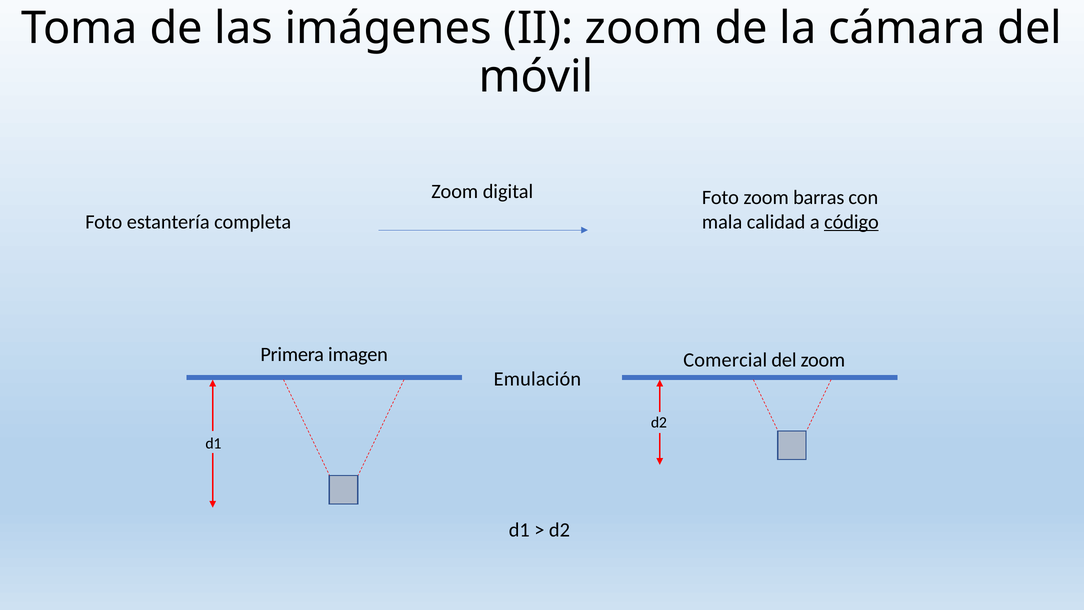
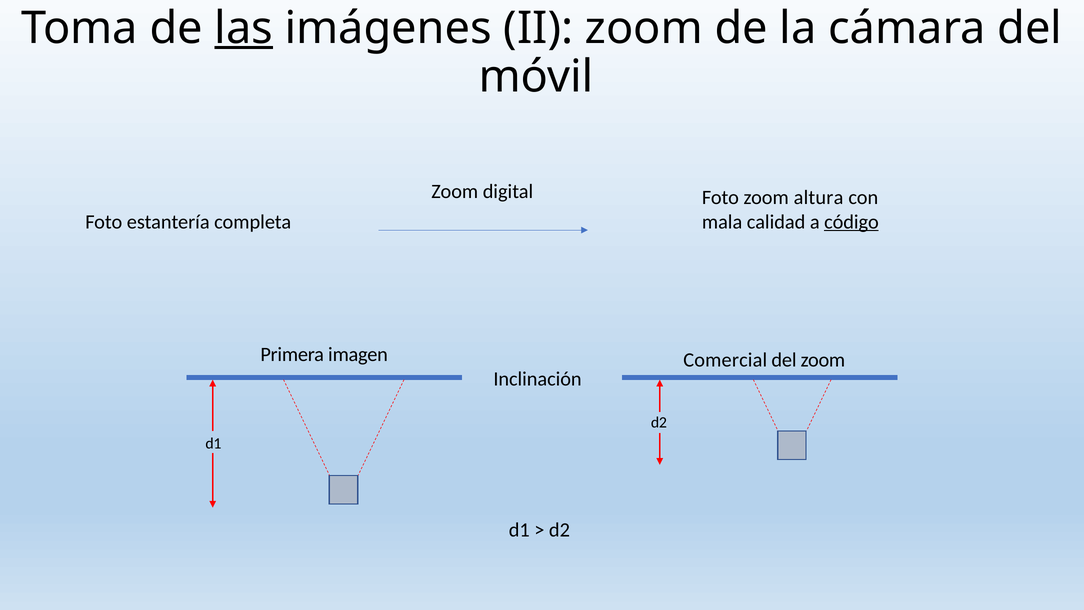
las underline: none -> present (244, 28)
barras: barras -> altura (819, 197)
Emulación: Emulación -> Inclinación (538, 379)
